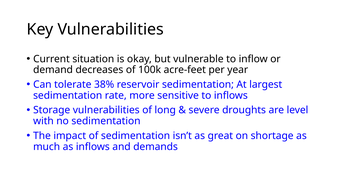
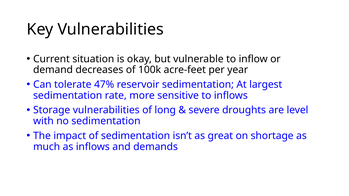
38%: 38% -> 47% (104, 85)
